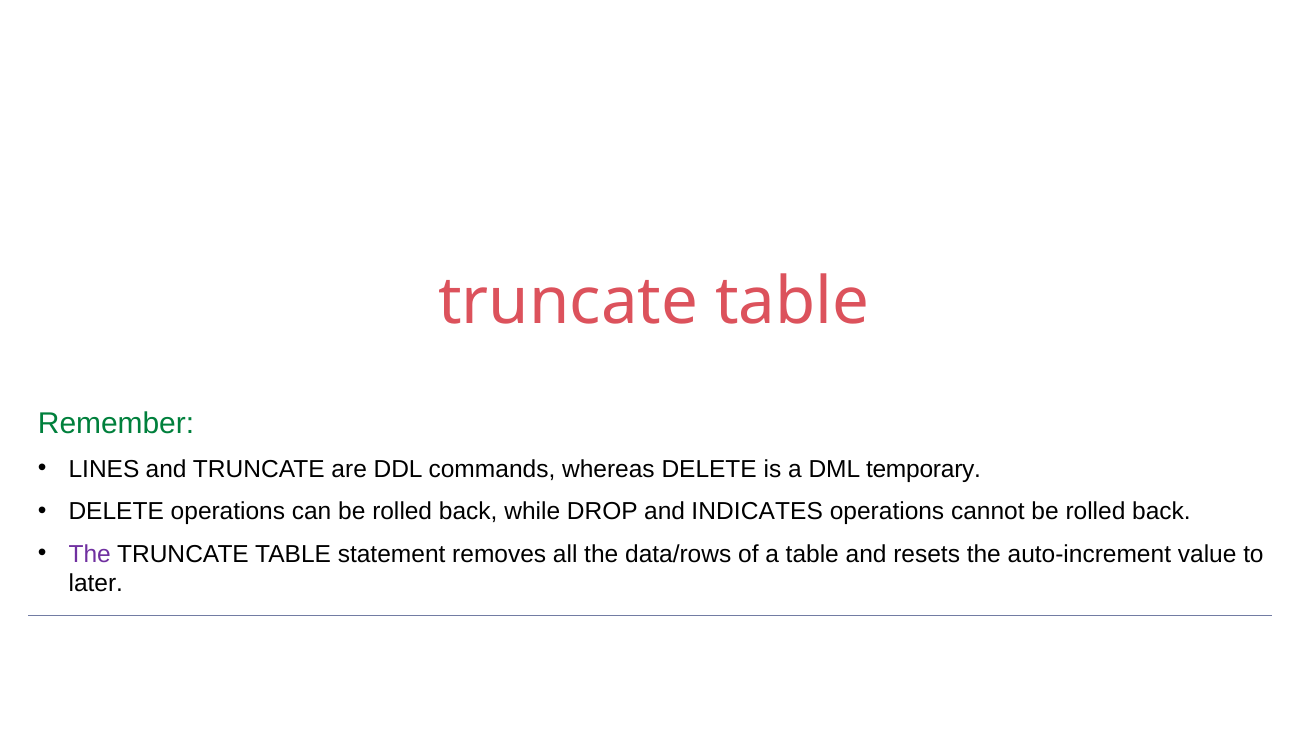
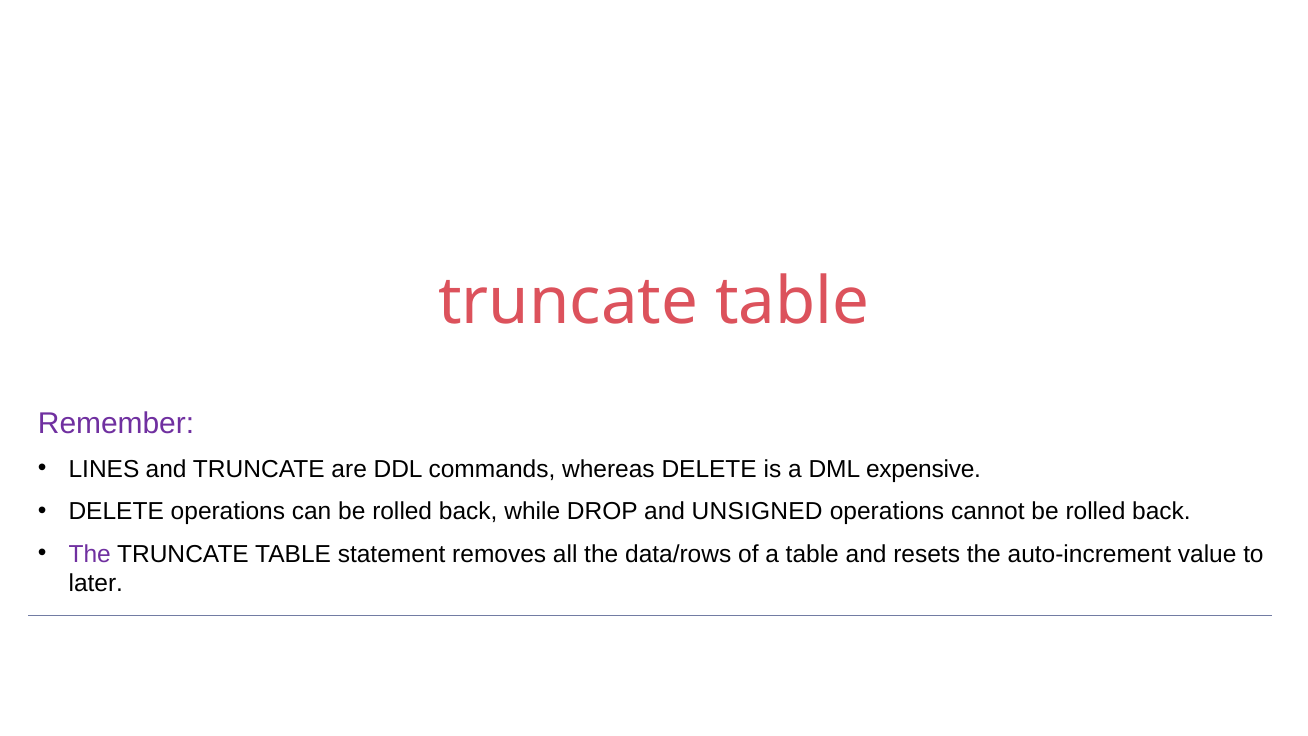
Remember colour: green -> purple (116, 424)
temporary: temporary -> expensive (924, 469)
INDICATES: INDICATES -> UNSIGNED (757, 512)
